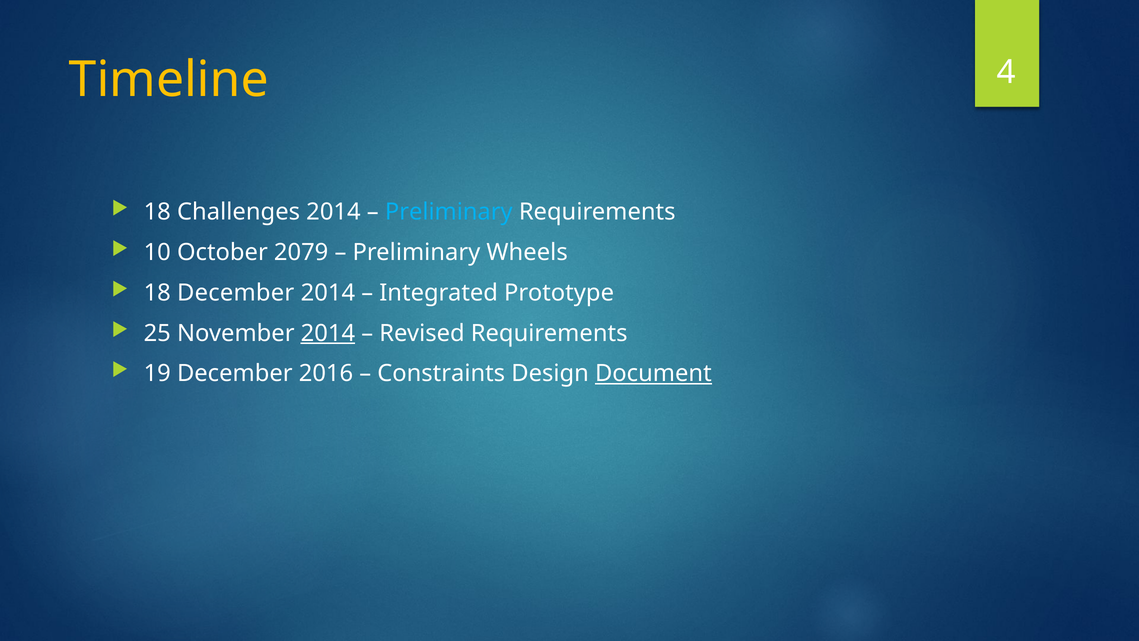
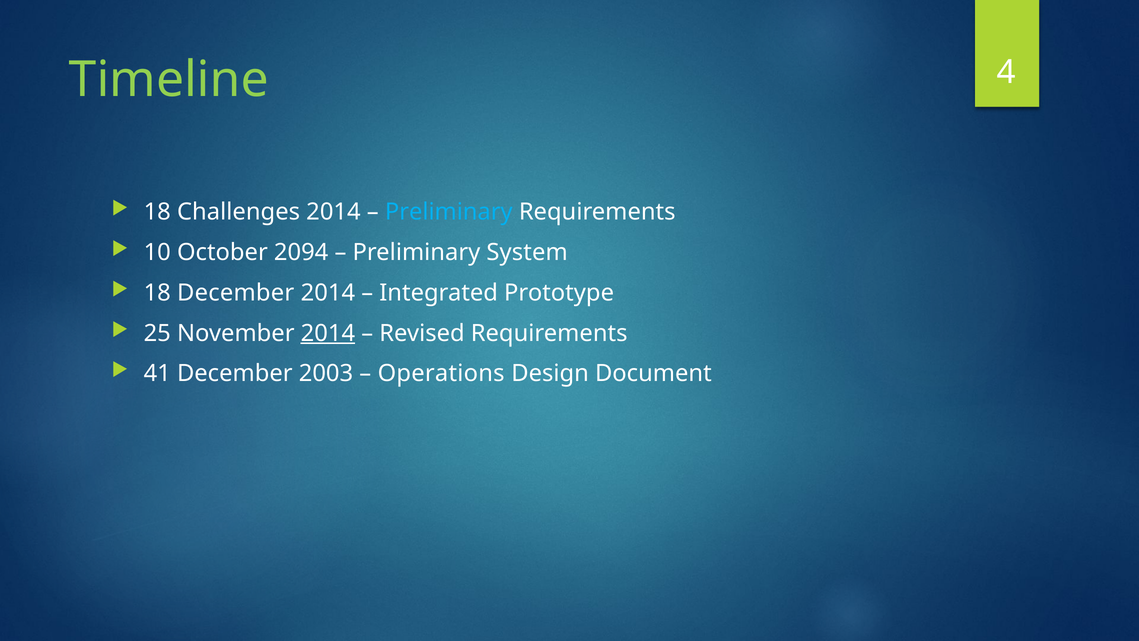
Timeline colour: yellow -> light green (169, 80)
2079: 2079 -> 2094 (301, 252)
Wheels: Wheels -> System (527, 252)
19: 19 -> 41 (157, 373)
2016: 2016 -> 2003 (326, 373)
Constraints: Constraints -> Operations (441, 373)
Document underline: present -> none (653, 373)
